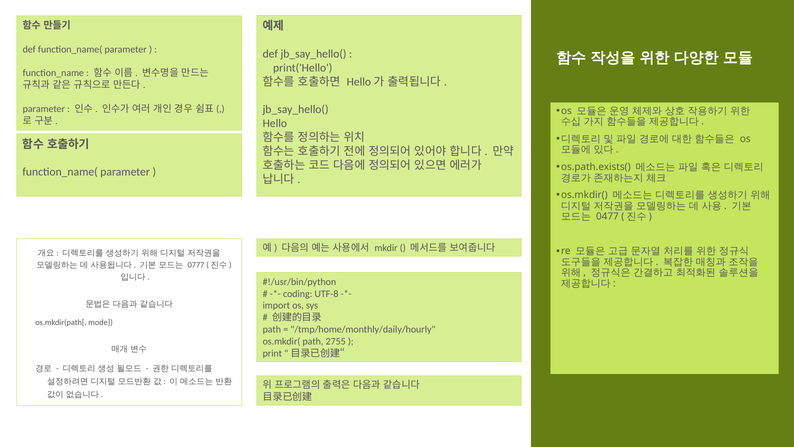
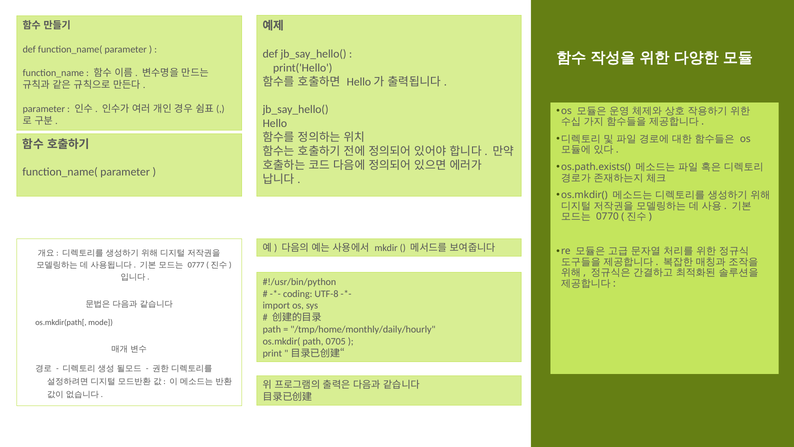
0477: 0477 -> 0770 (607, 216)
2755: 2755 -> 0705 (336, 341)
